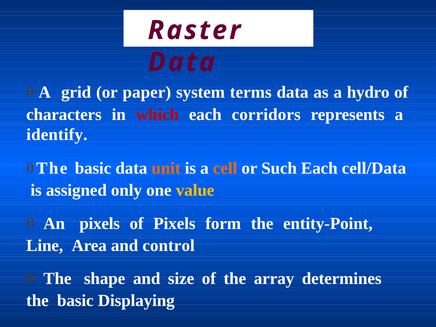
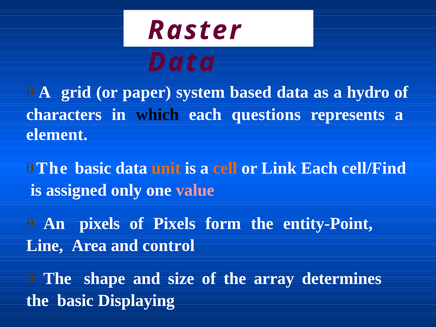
terms: terms -> based (251, 92)
which colour: red -> black (157, 114)
corridors: corridors -> questions (266, 114)
identify: identify -> element (57, 135)
Such: Such -> Link (279, 168)
cell/Data: cell/Data -> cell/Find (374, 168)
value colour: yellow -> pink (195, 190)
